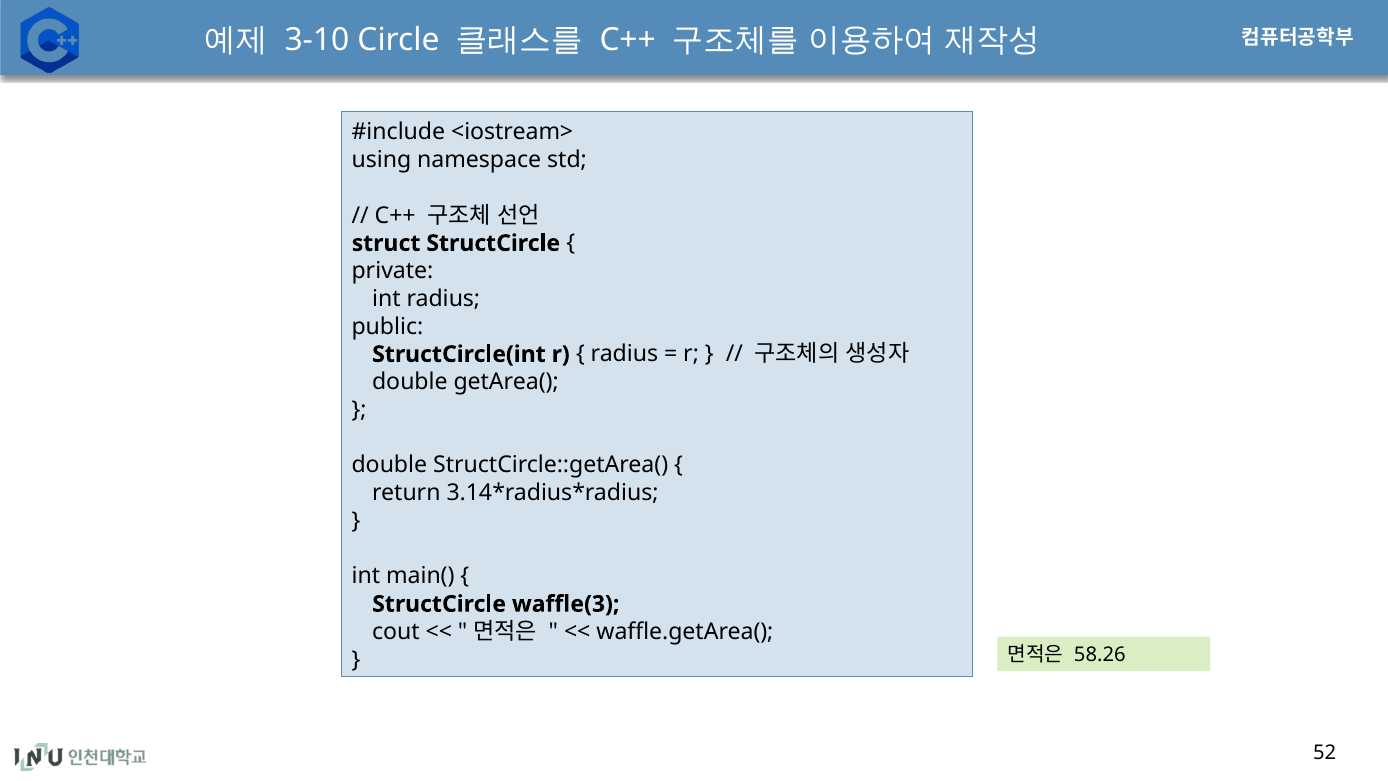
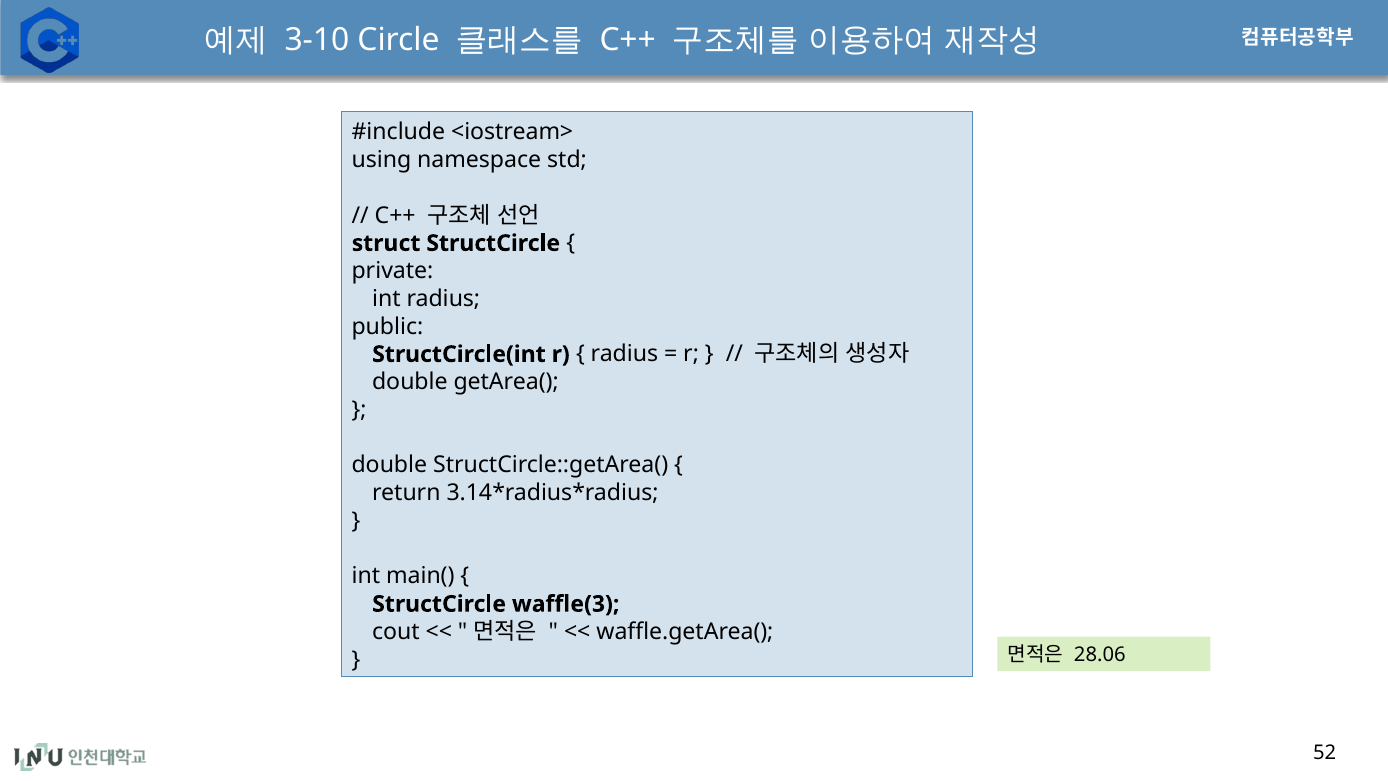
58.26: 58.26 -> 28.06 (1100, 655)
